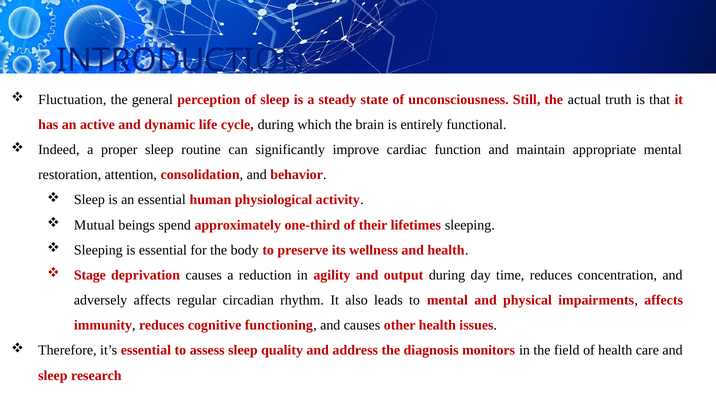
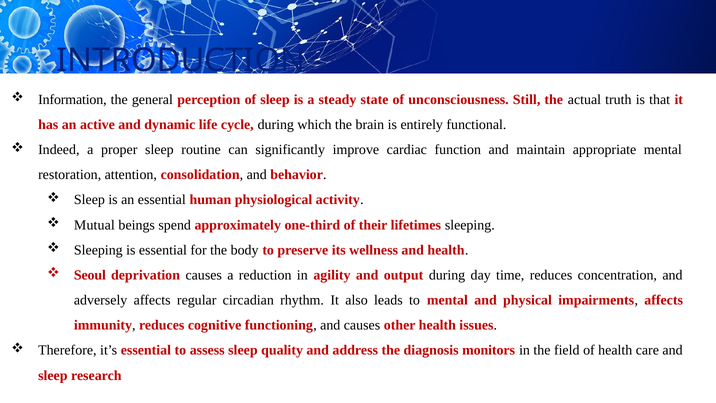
Fluctuation: Fluctuation -> Information (72, 100)
Stage: Stage -> Seoul (90, 275)
